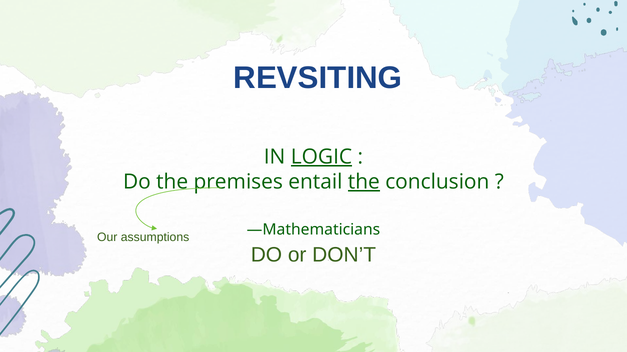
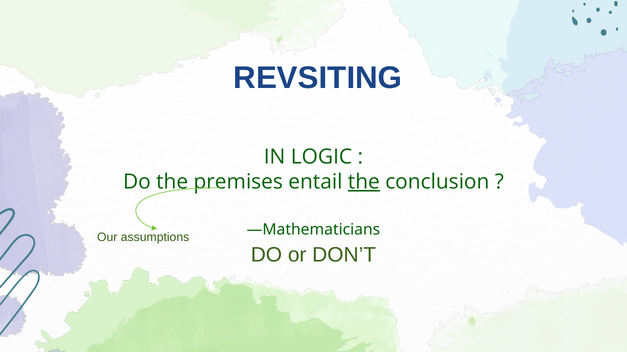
LOGIC underline: present -> none (321, 157)
